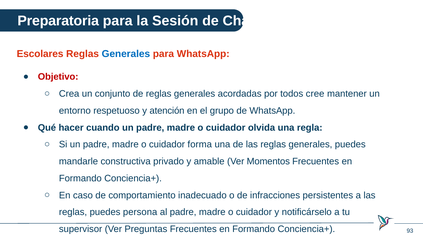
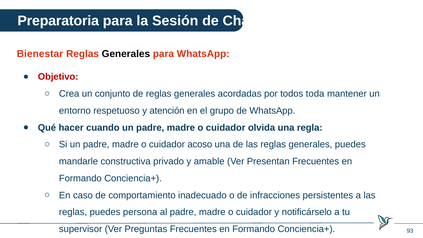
Escolares: Escolares -> Bienestar (40, 54)
Generales colour: blue -> black (126, 54)
cree: cree -> toda (315, 94)
forma: forma -> acoso (200, 144)
Momentos: Momentos -> Presentan (268, 161)
